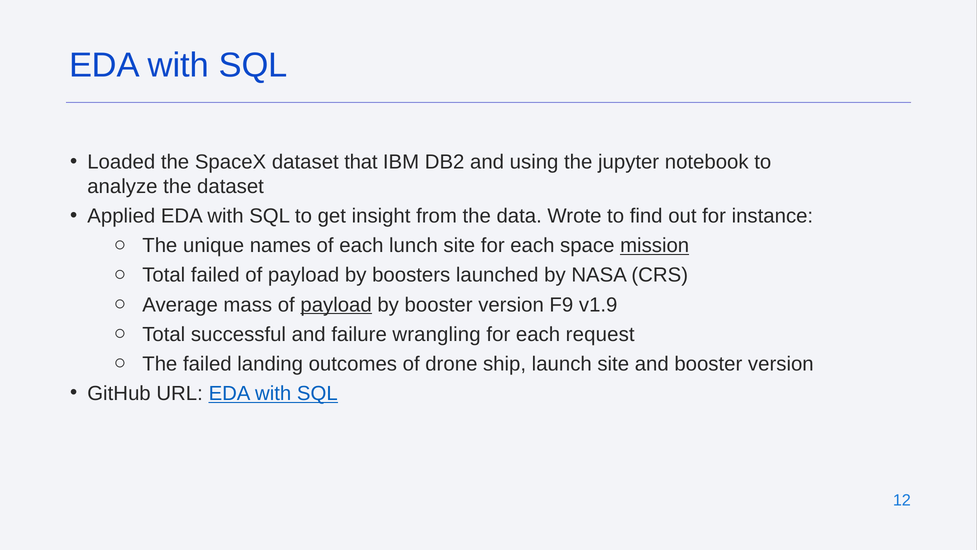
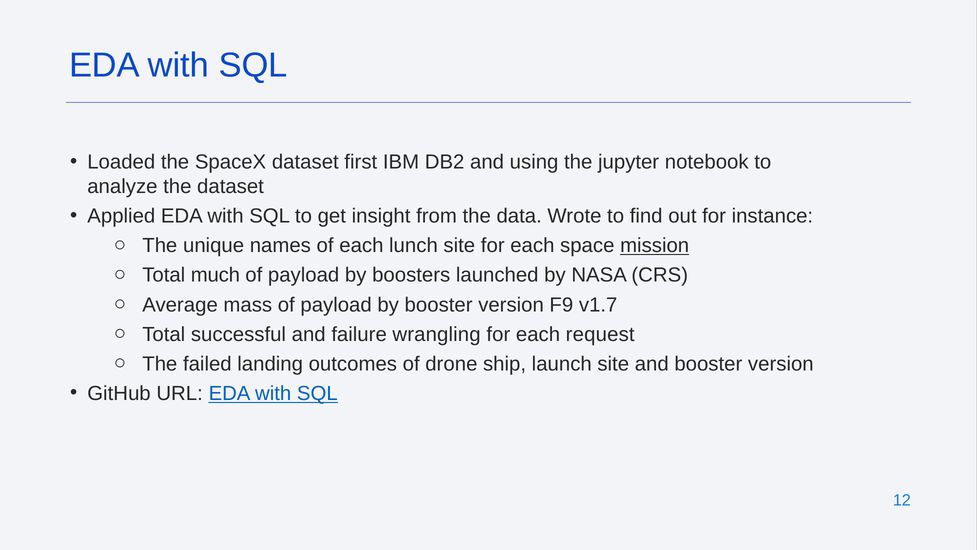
that: that -> first (361, 162)
Total failed: failed -> much (215, 275)
payload underline: present -> none (336, 305)
v1.9: v1.9 -> v1.7 (598, 305)
